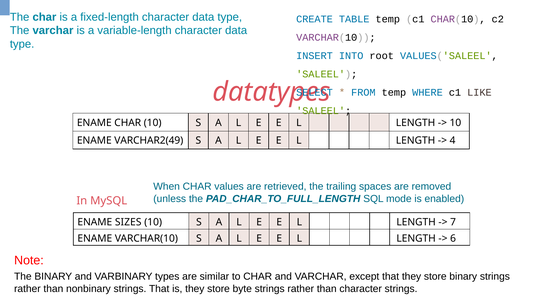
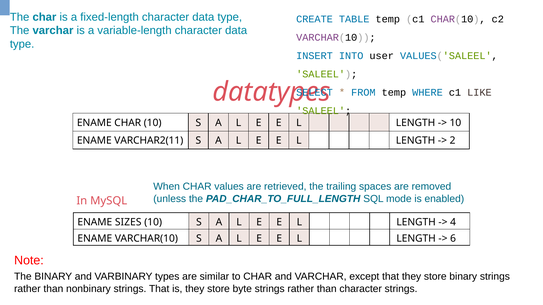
root: root -> user (382, 56)
VARCHAR2(49: VARCHAR2(49 -> VARCHAR2(11 (149, 141)
4: 4 -> 2 (452, 141)
7: 7 -> 4 (453, 222)
